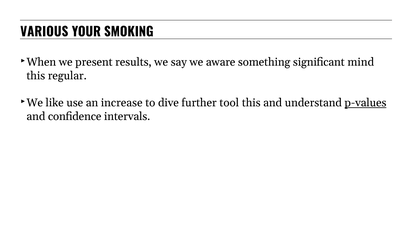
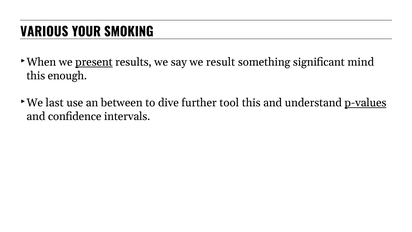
present underline: none -> present (94, 62)
aware: aware -> result (221, 62)
regular: regular -> enough (67, 76)
like: like -> last (55, 103)
increase: increase -> between (122, 103)
